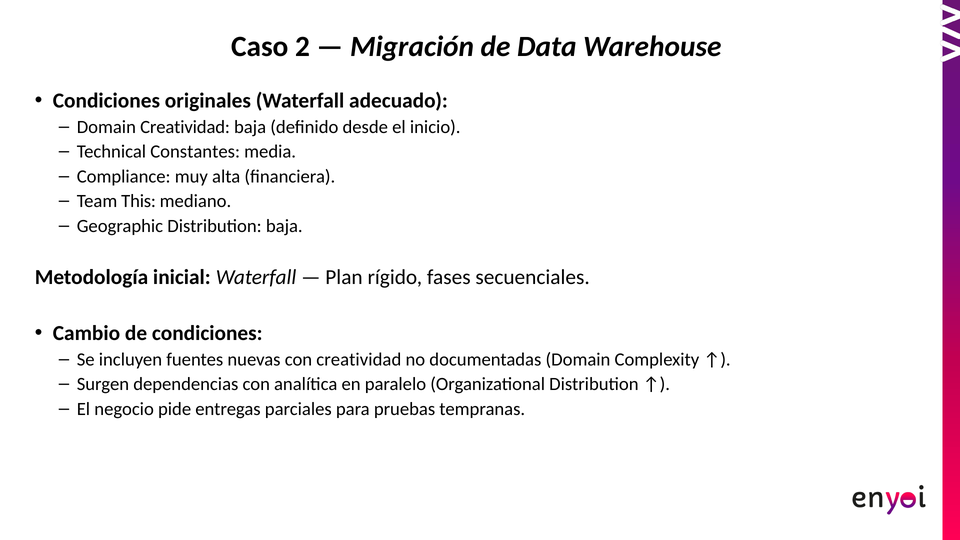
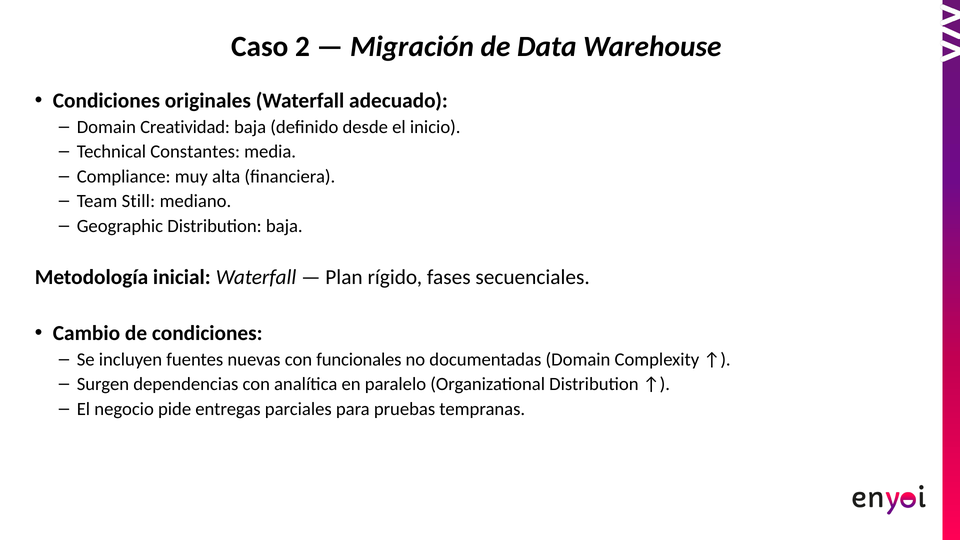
This: This -> Still (138, 201)
con creatividad: creatividad -> funcionales (359, 360)
